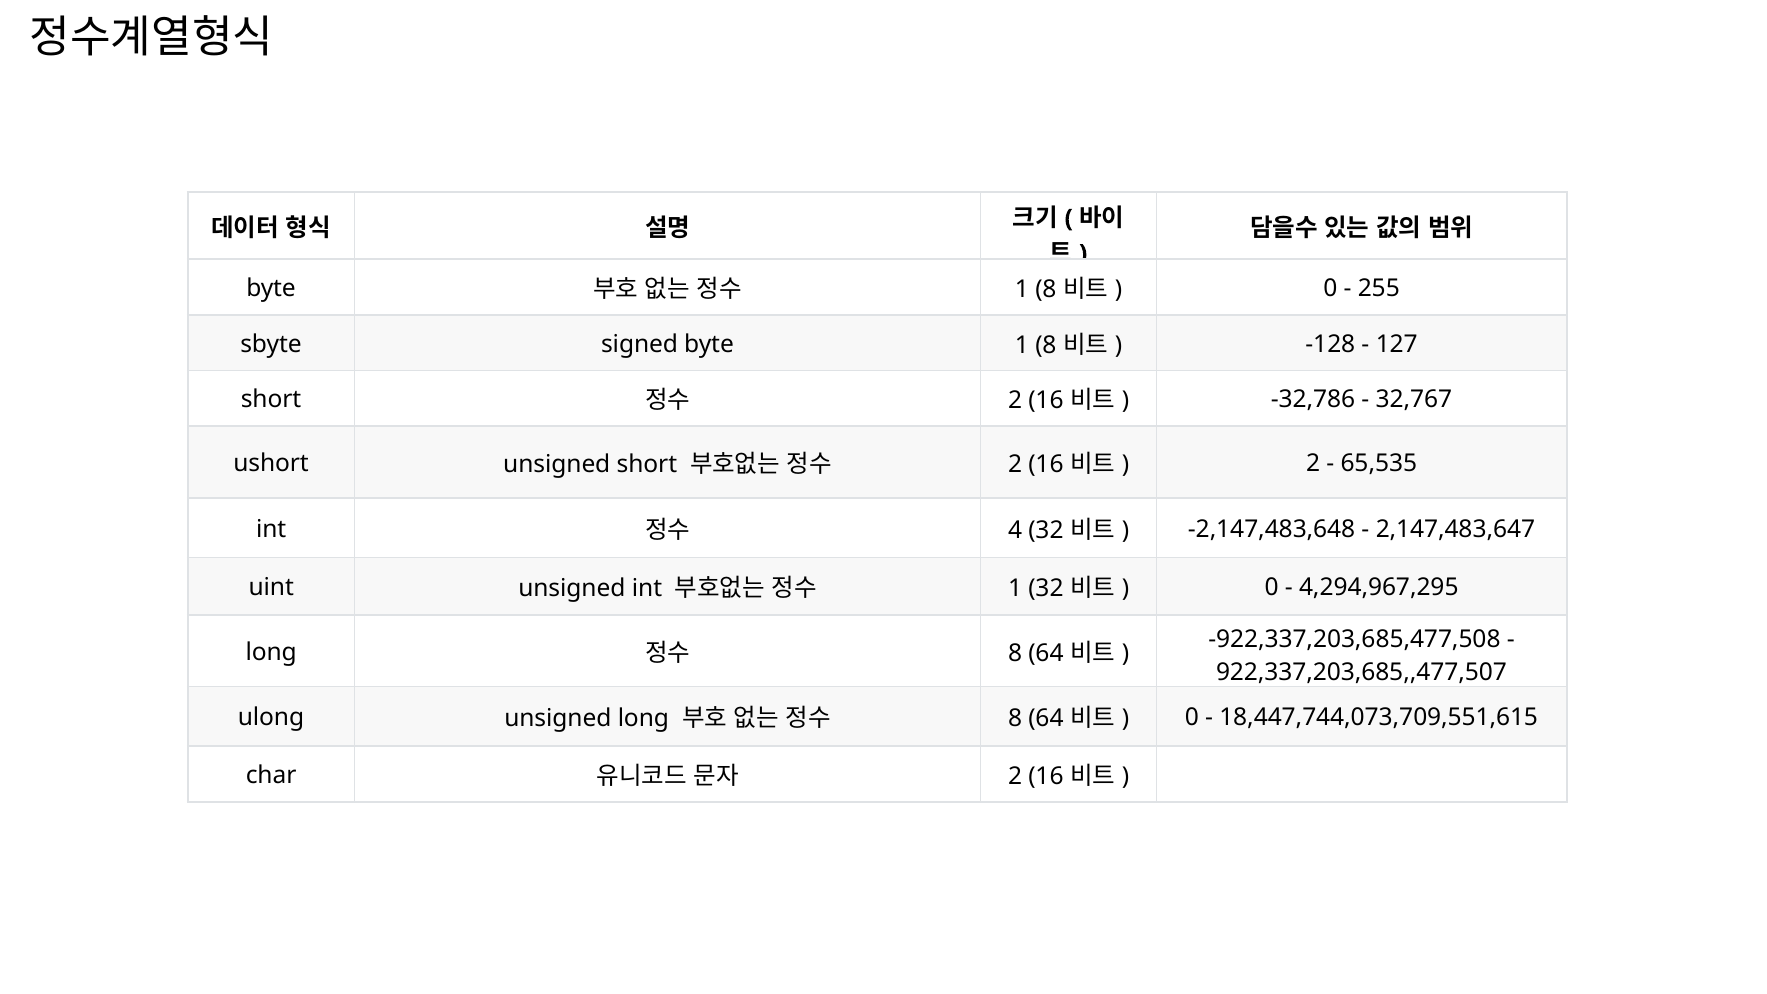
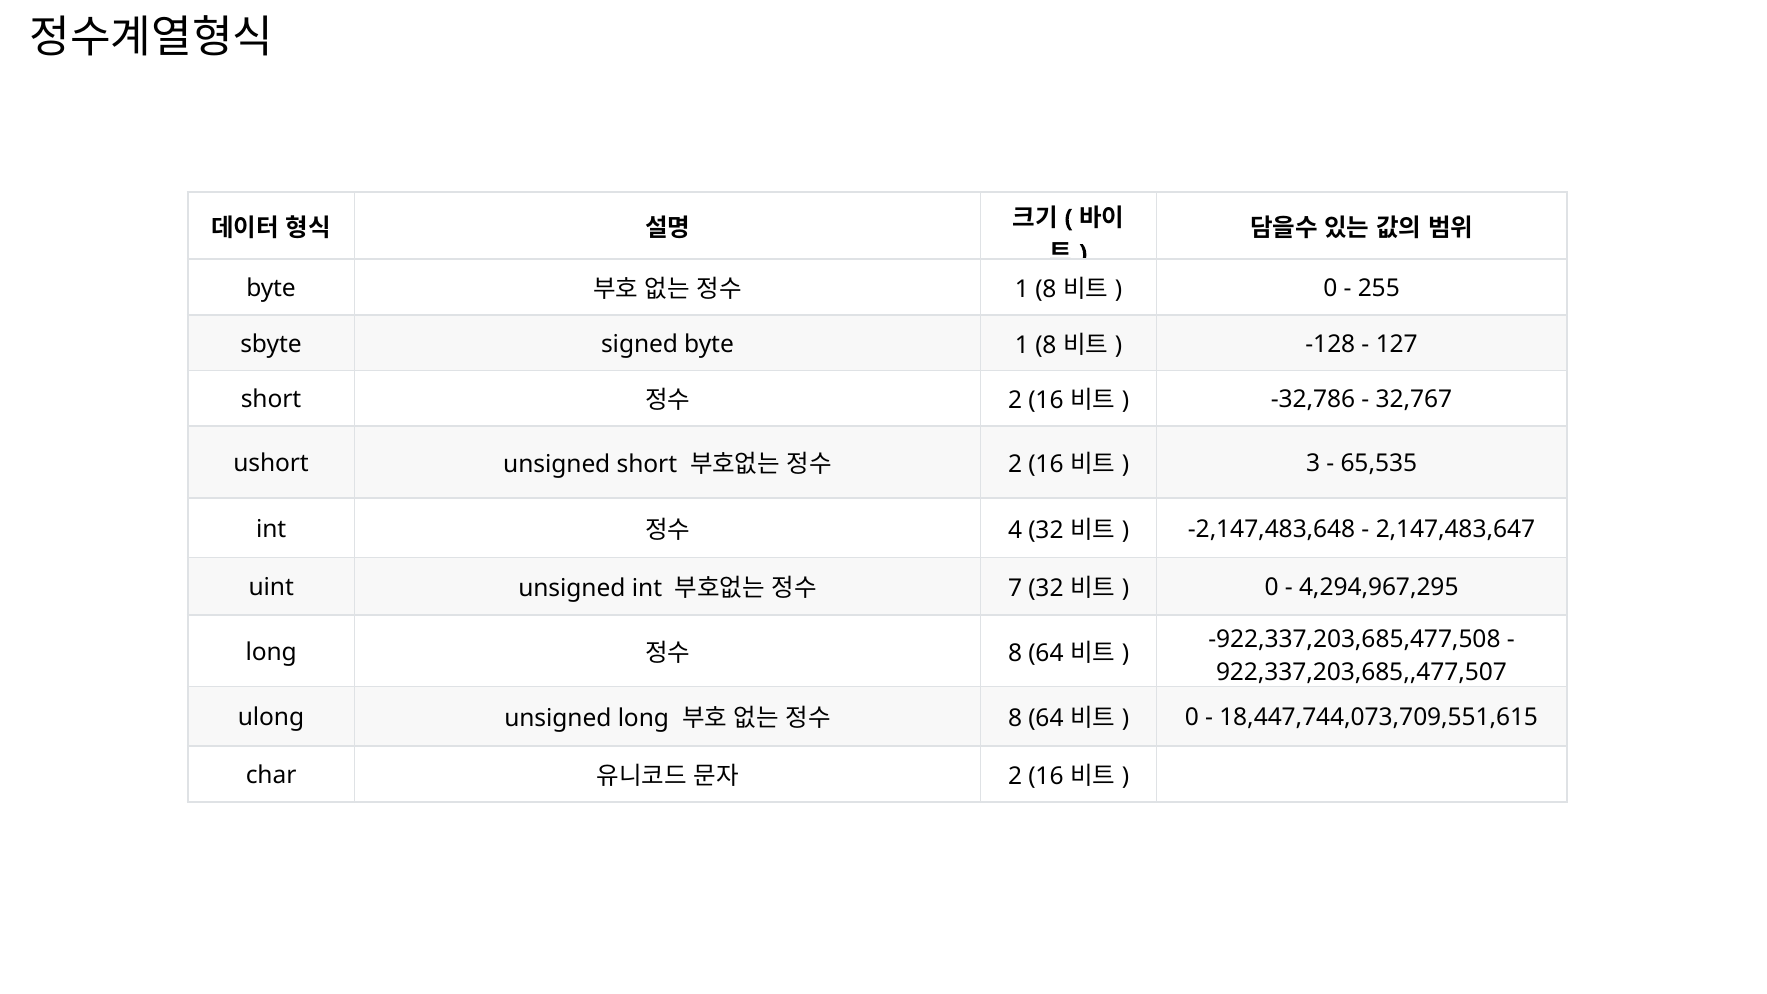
2: 2 -> 3 (1313, 463)
1: 1 -> 7 (1015, 589)
